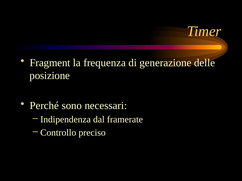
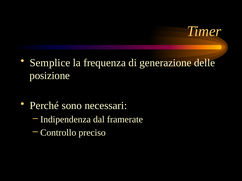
Fragment: Fragment -> Semplice (50, 63)
